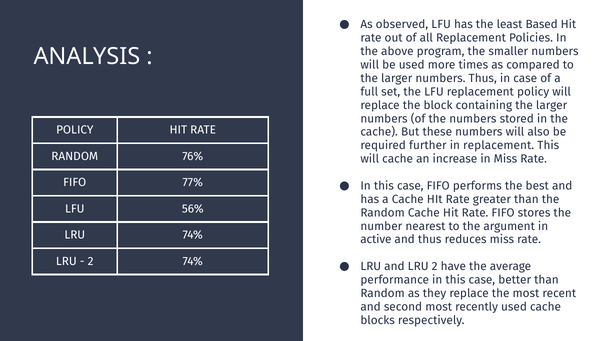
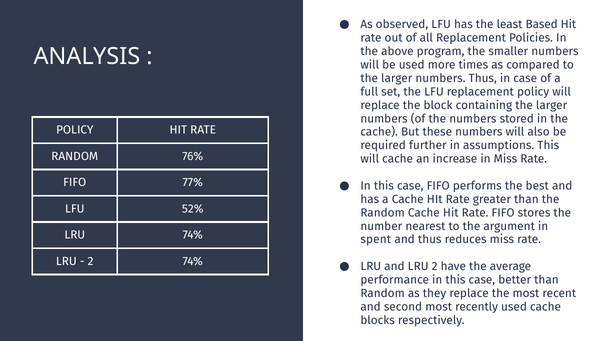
in replacement: replacement -> assumptions (499, 145)
56%: 56% -> 52% (193, 209)
active: active -> spent (376, 239)
